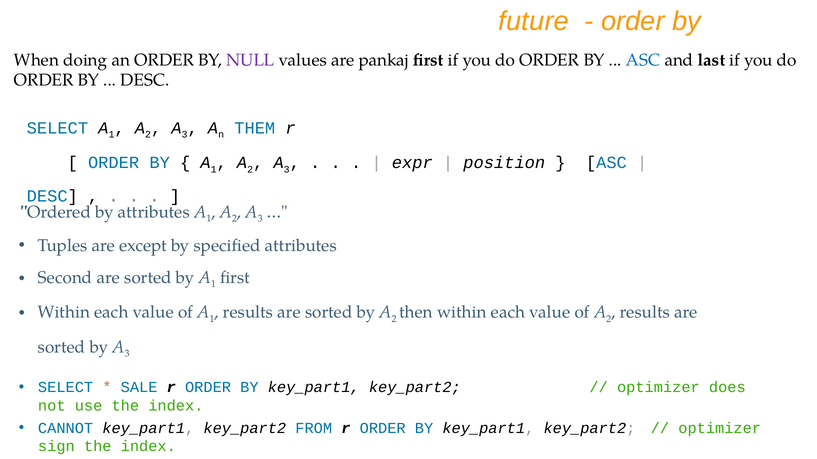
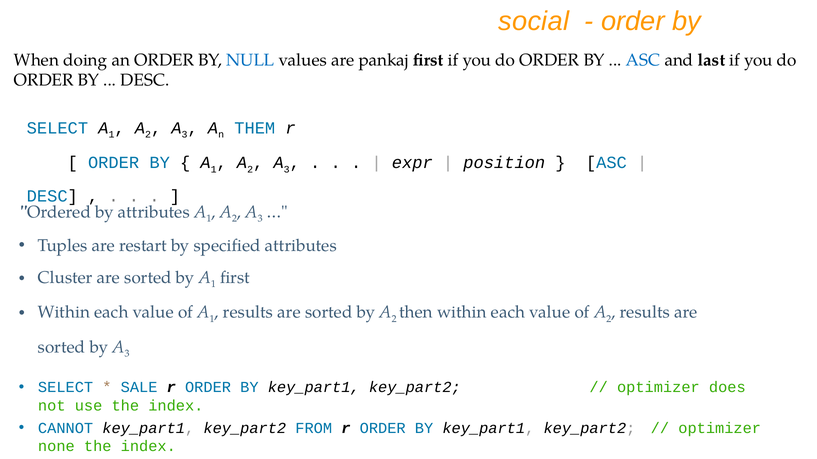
future: future -> social (534, 21)
NULL colour: purple -> blue (250, 60)
except: except -> restart (143, 246)
Second: Second -> Cluster (65, 278)
sign: sign -> none (56, 447)
